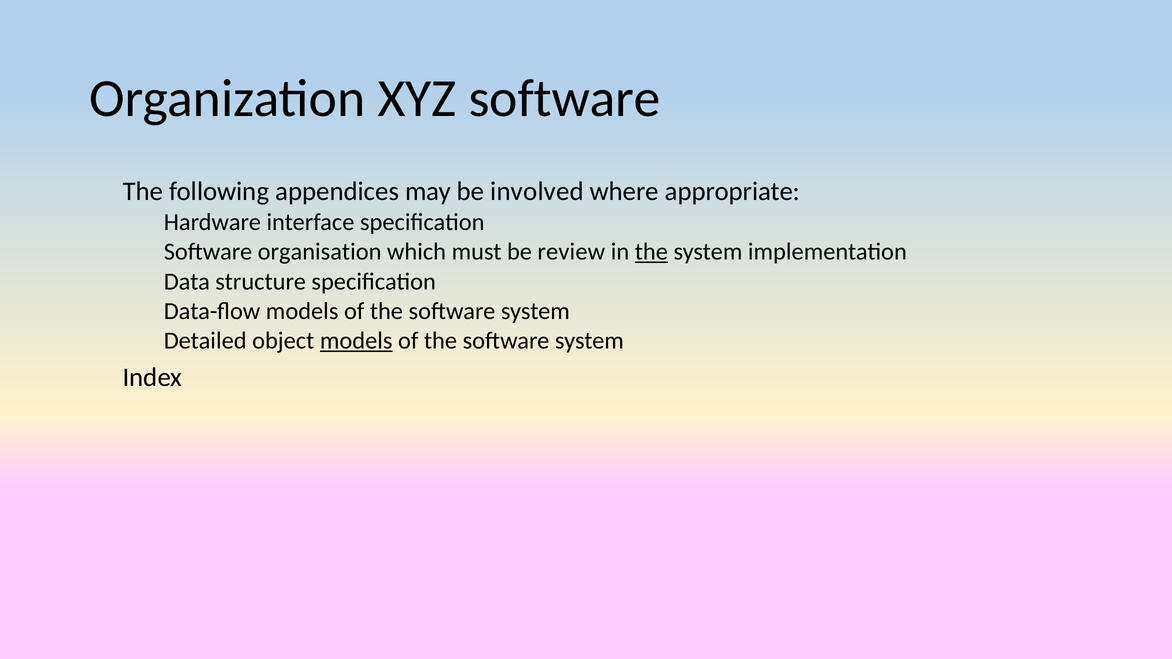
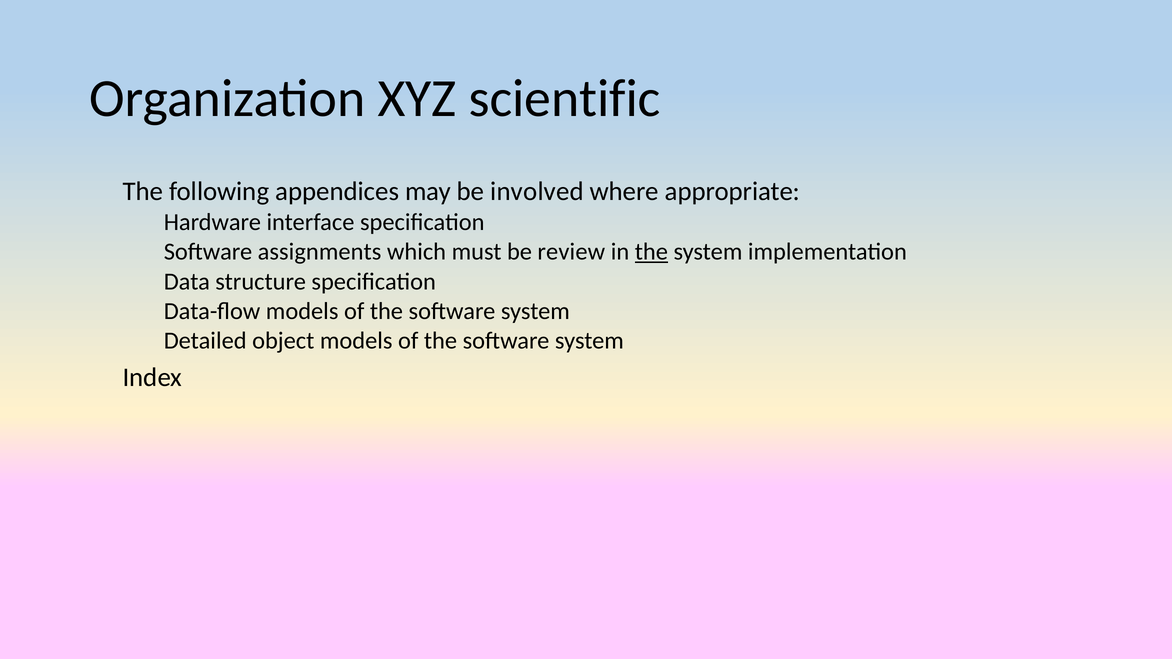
XYZ software: software -> scientific (565, 98)
organisation: organisation -> assignments (320, 252)
models underline: present -> none (356, 341)
